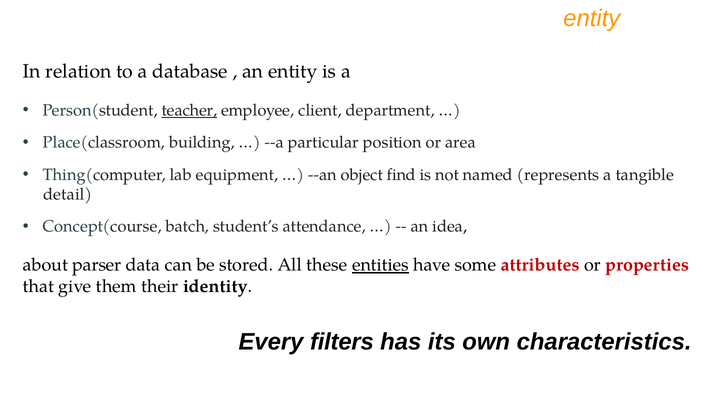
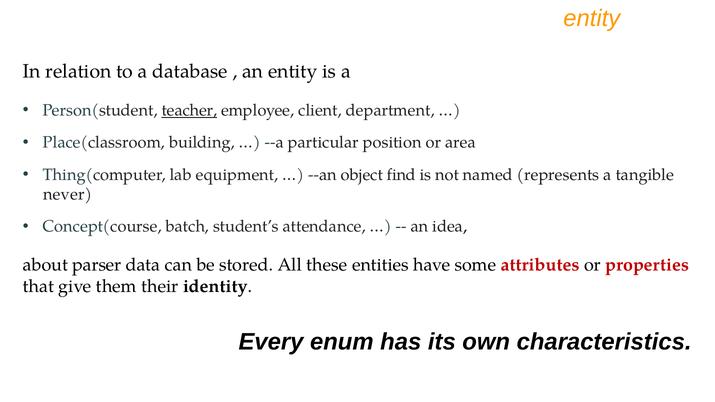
detail: detail -> never (68, 194)
entities underline: present -> none (381, 265)
filters: filters -> enum (342, 342)
